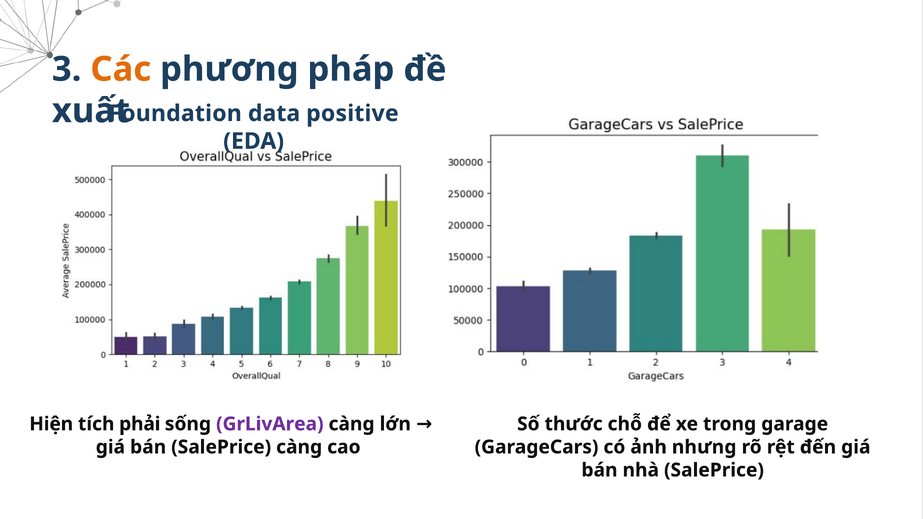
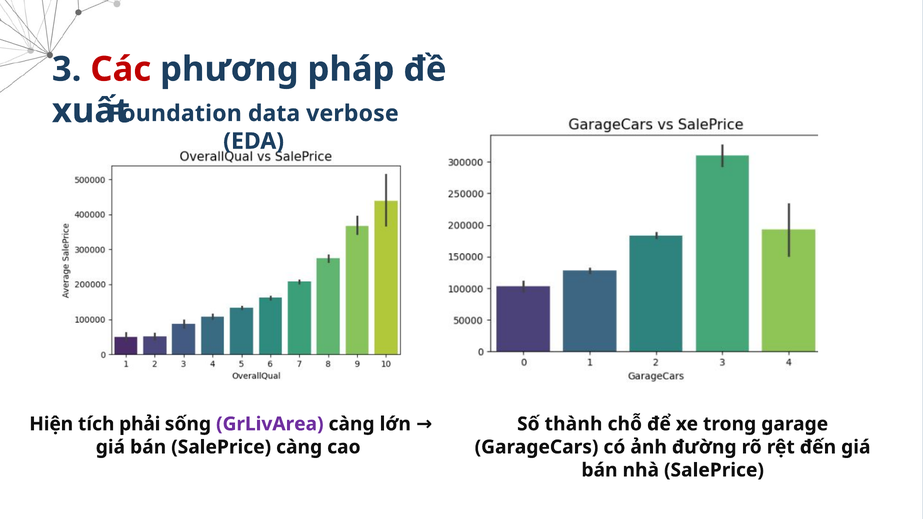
Các colour: orange -> red (121, 69)
positive: positive -> verbose (352, 114)
thước: thước -> thành (574, 424)
nhưng: nhưng -> đường (704, 447)
